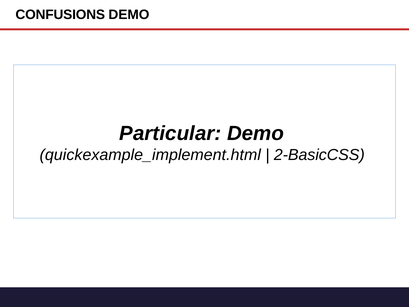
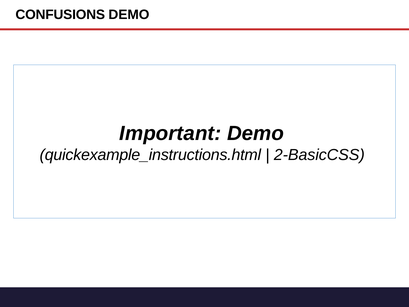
Particular: Particular -> Important (170, 133)
quickexample_implement.html: quickexample_implement.html -> quickexample_instructions.html (150, 155)
